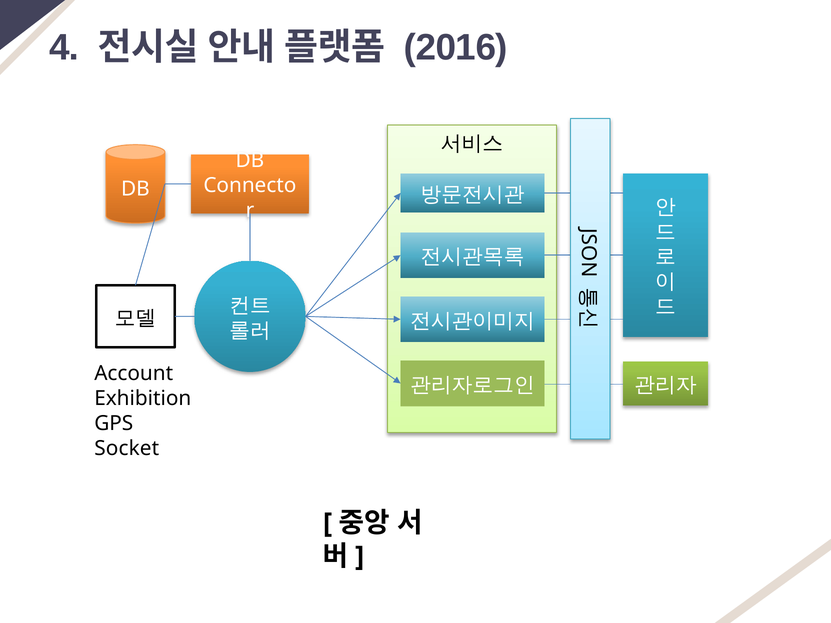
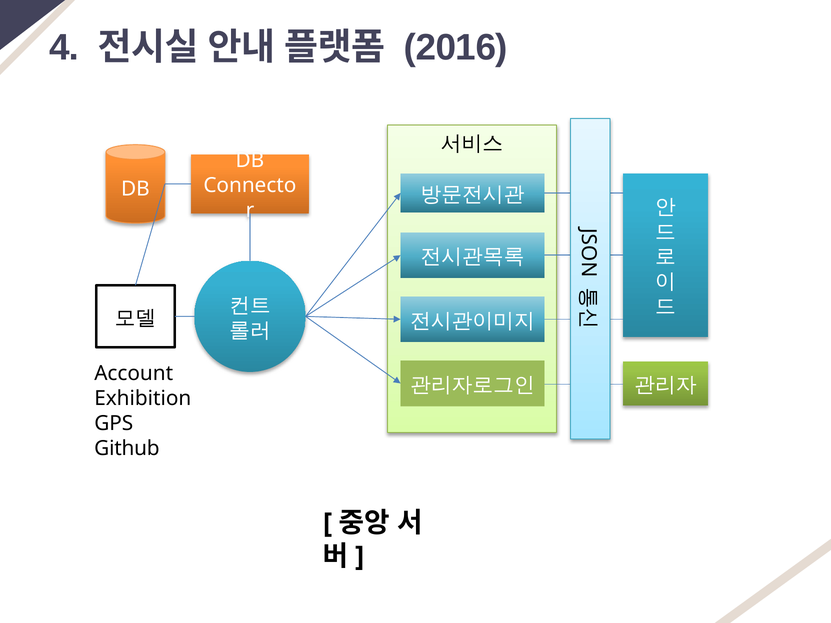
Socket: Socket -> Github (127, 449)
